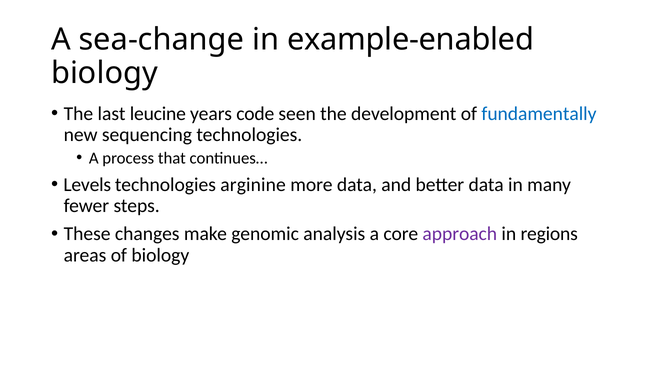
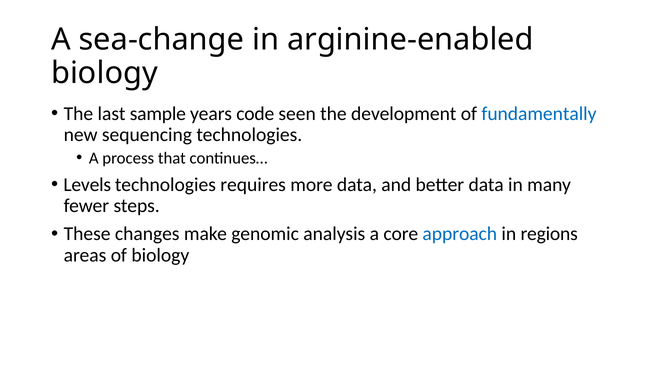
example-enabled: example-enabled -> arginine-enabled (410, 40)
leucine: leucine -> sample (158, 113)
arginine: arginine -> requires (253, 184)
approach colour: purple -> blue (460, 234)
